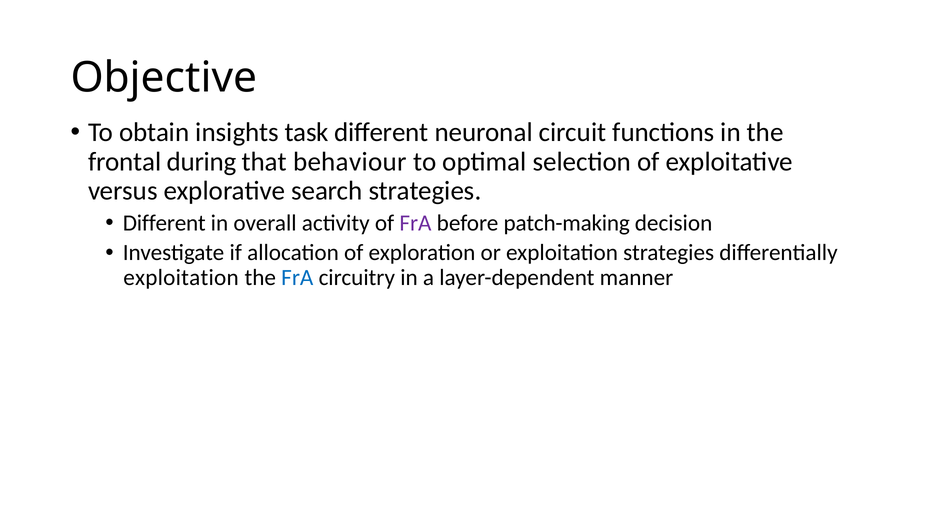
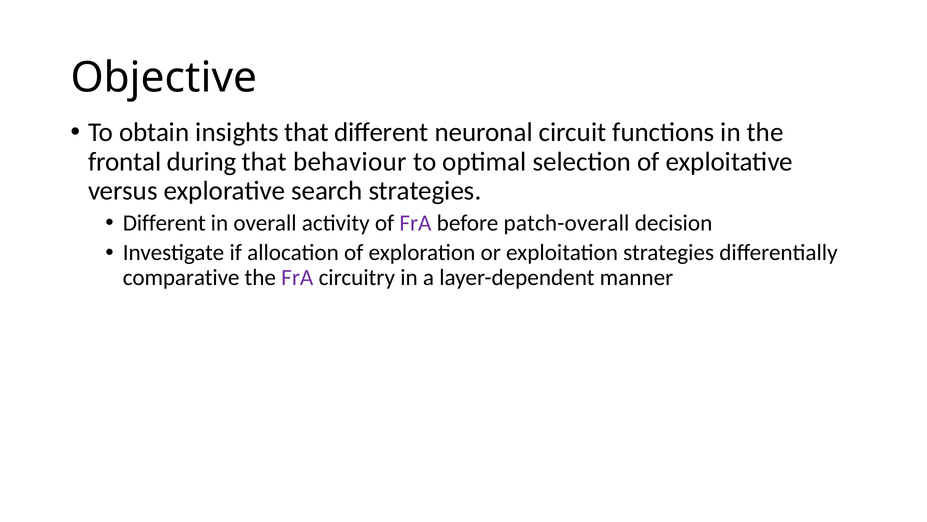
insights task: task -> that (307, 132)
patch-making: patch-making -> patch-overall (566, 223)
exploitation: exploitation -> comparative (181, 278)
FrA colour: blue -> purple (297, 278)
